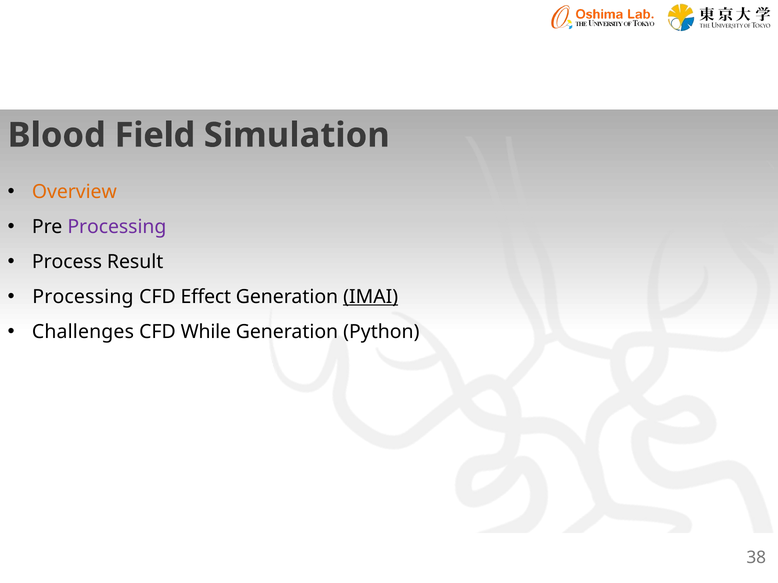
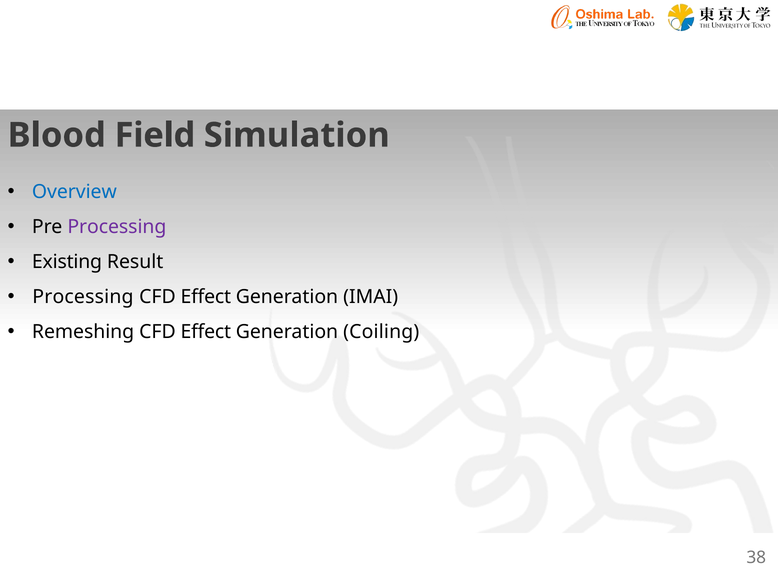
Overview colour: orange -> blue (74, 192)
Process: Process -> Existing (67, 262)
IMAI underline: present -> none (371, 297)
Challenges: Challenges -> Remeshing (83, 332)
While: While -> Effect (206, 332)
Python: Python -> Coiling (381, 332)
